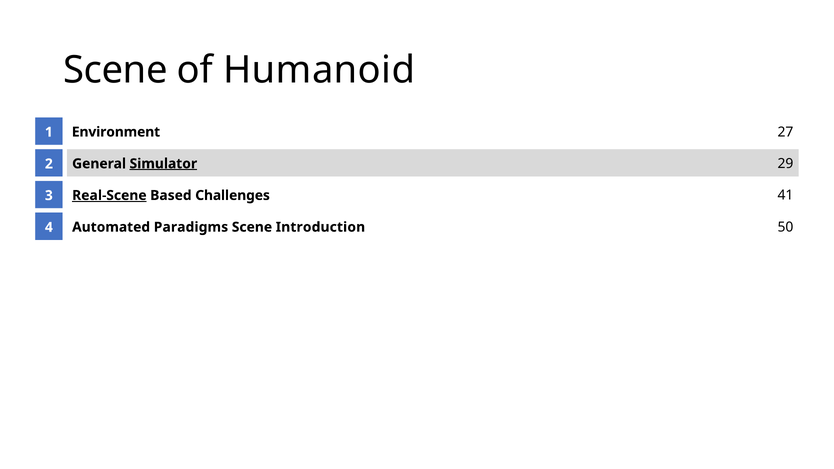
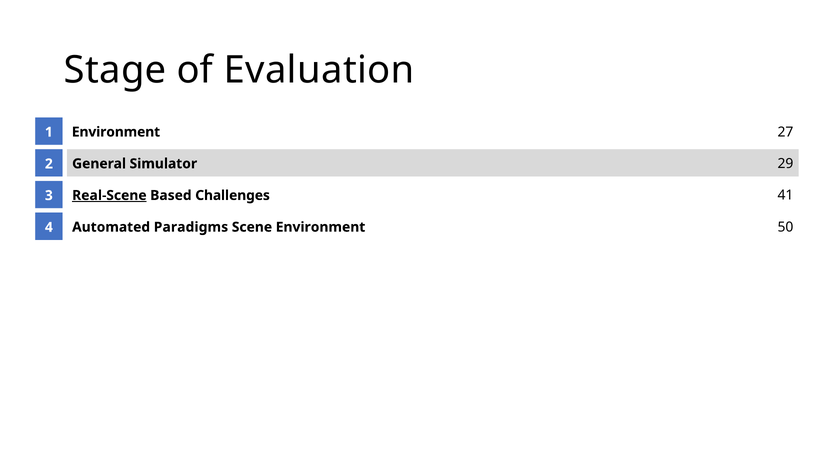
Scene: Scene -> Stage (115, 70)
Humanoid: Humanoid -> Evaluation (319, 70)
Simulator underline: present -> none (163, 164)
Scene Introduction: Introduction -> Environment (320, 227)
